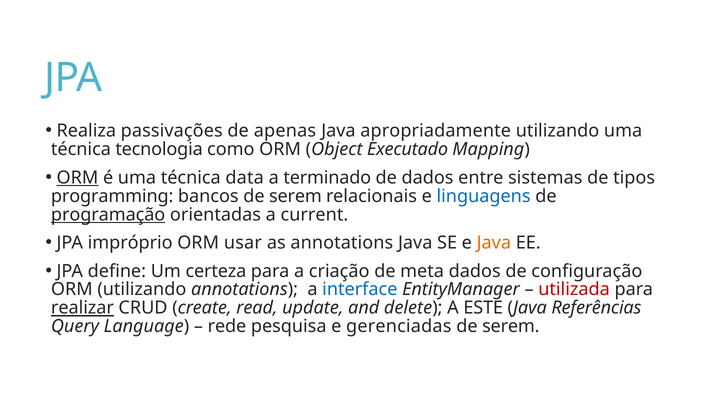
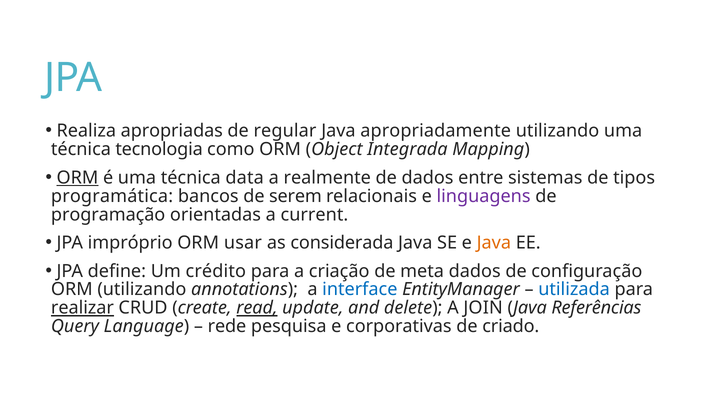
passivações: passivações -> apropriadas (172, 131)
apenas: apenas -> regular (285, 131)
Executado: Executado -> Integrada (407, 149)
terminado: terminado -> realmente (327, 177)
programming: programming -> programática (112, 196)
linguagens colour: blue -> purple (484, 196)
programação underline: present -> none (108, 214)
as annotations: annotations -> considerada (342, 243)
certeza: certeza -> crédito (216, 271)
utilizada colour: red -> blue (574, 289)
read underline: none -> present (257, 308)
ESTE: ESTE -> JOIN (483, 308)
gerenciadas: gerenciadas -> corporativas (399, 326)
serem: serem -> criado (511, 326)
